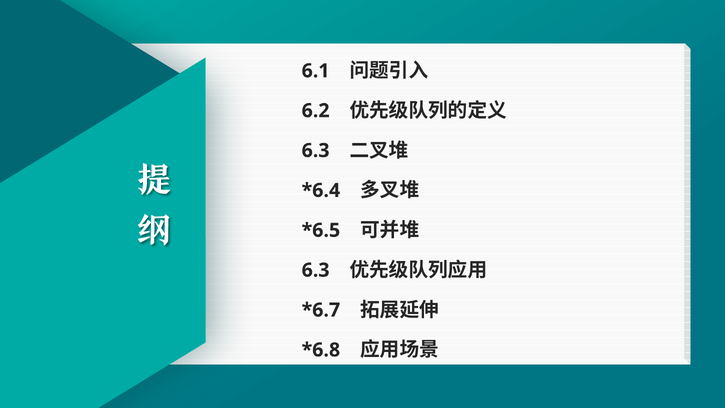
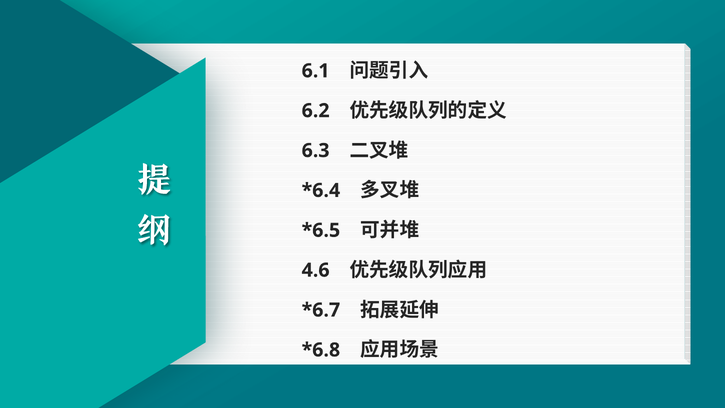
6.3: 6.3 -> 4.6 (316, 270)
